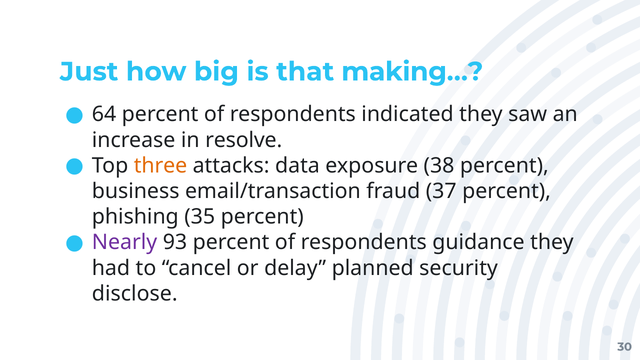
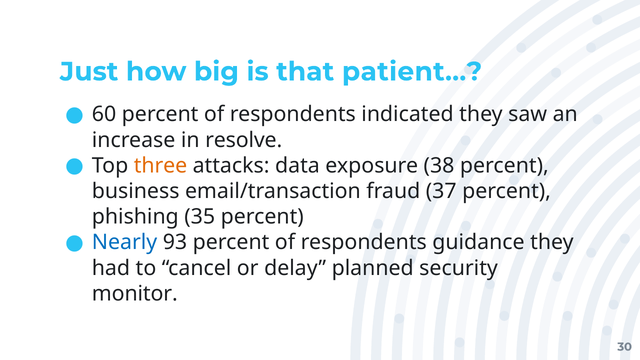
making…: making… -> patient… (412, 72)
64: 64 -> 60 (104, 114)
Nearly colour: purple -> blue (125, 242)
disclose: disclose -> monitor (135, 294)
